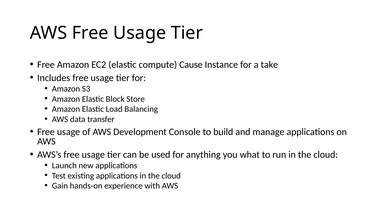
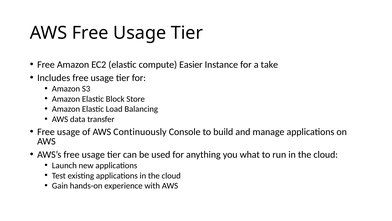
Cause: Cause -> Easier (191, 65)
Development: Development -> Continuously (140, 132)
